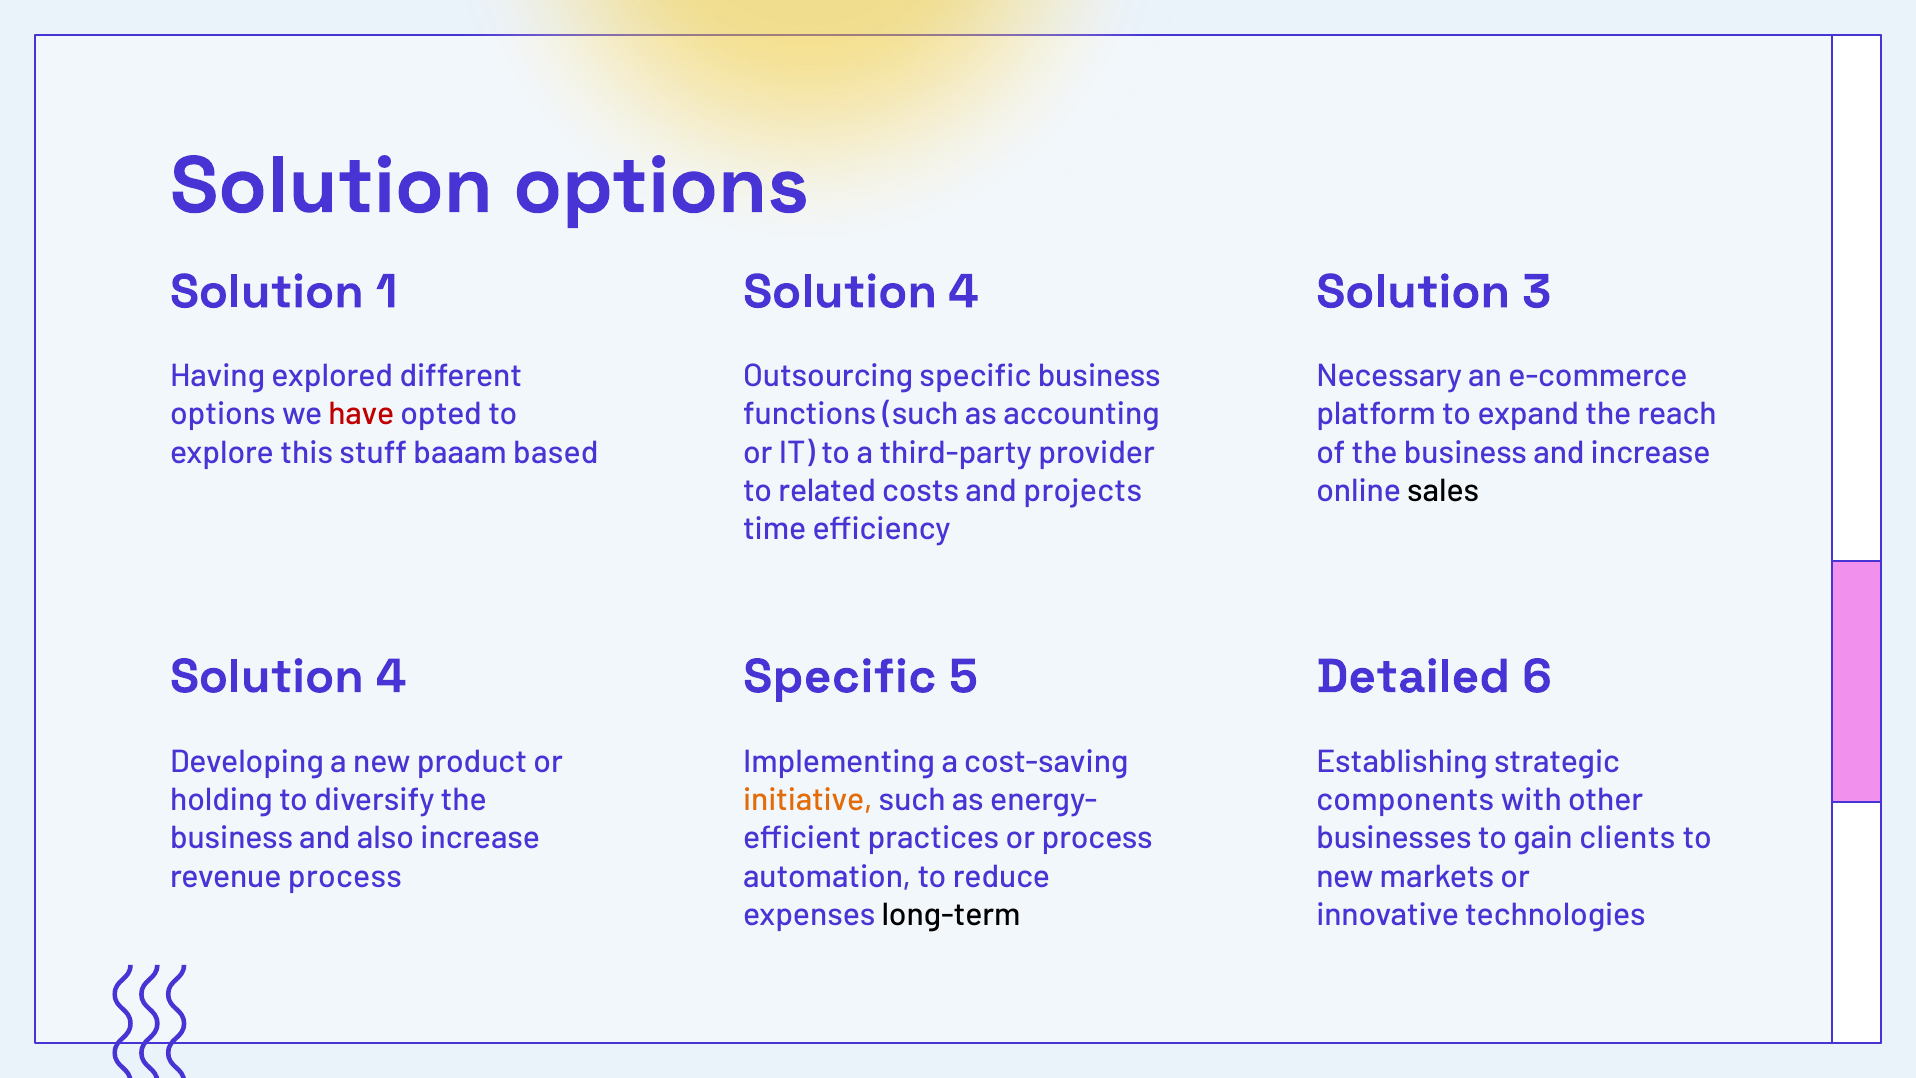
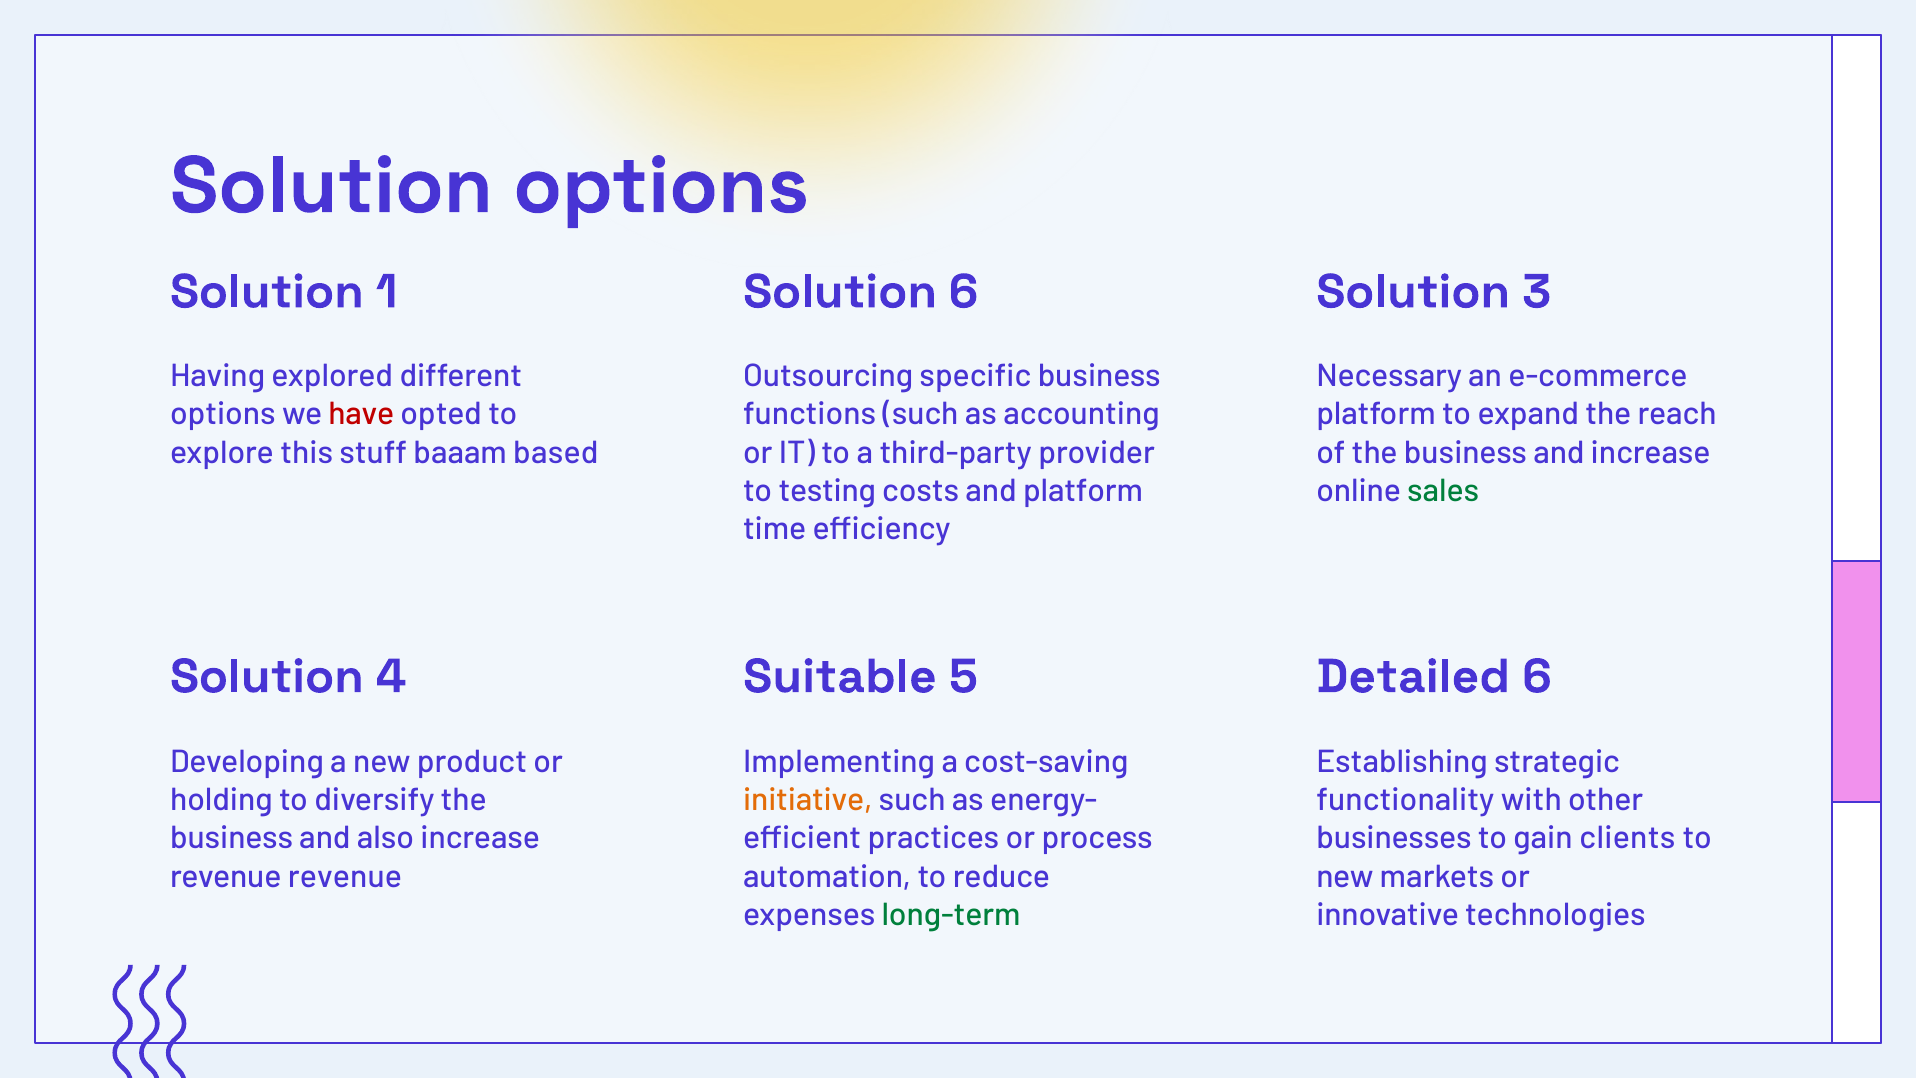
1 Solution 4: 4 -> 6 (963, 292)
related: related -> testing (827, 491)
and projects: projects -> platform (1083, 491)
sales colour: black -> green (1443, 491)
4 Specific: Specific -> Suitable (840, 676)
components: components -> functionality (1405, 800)
revenue process: process -> revenue (345, 876)
long-term colour: black -> green (951, 915)
